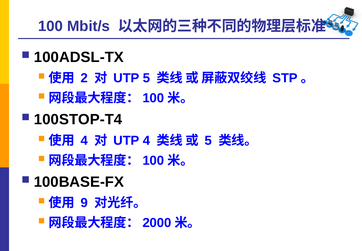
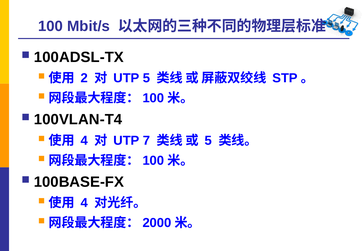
100STOP-T4: 100STOP-T4 -> 100VLAN-T4 (78, 119)
UTP 4: 4 -> 7 (146, 140)
9: 9 -> 4 (84, 203)
